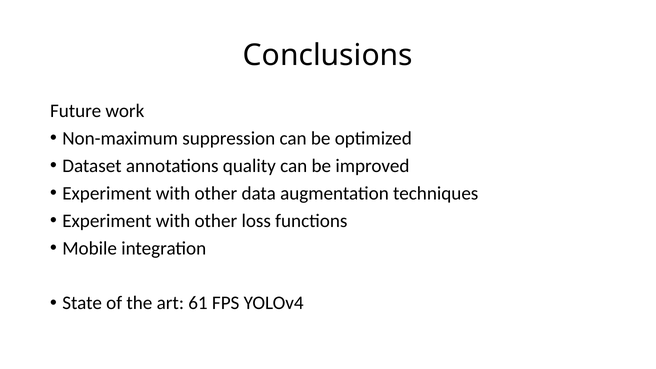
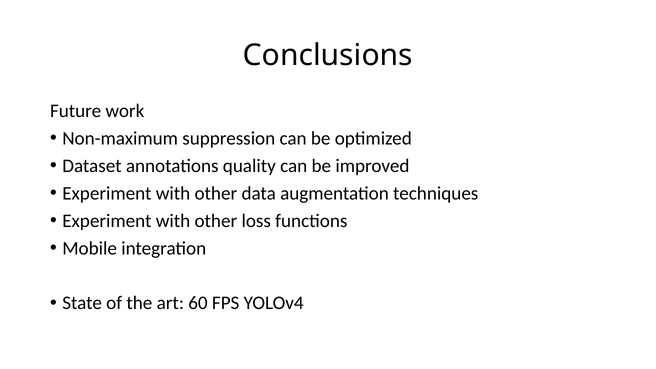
61: 61 -> 60 (198, 303)
